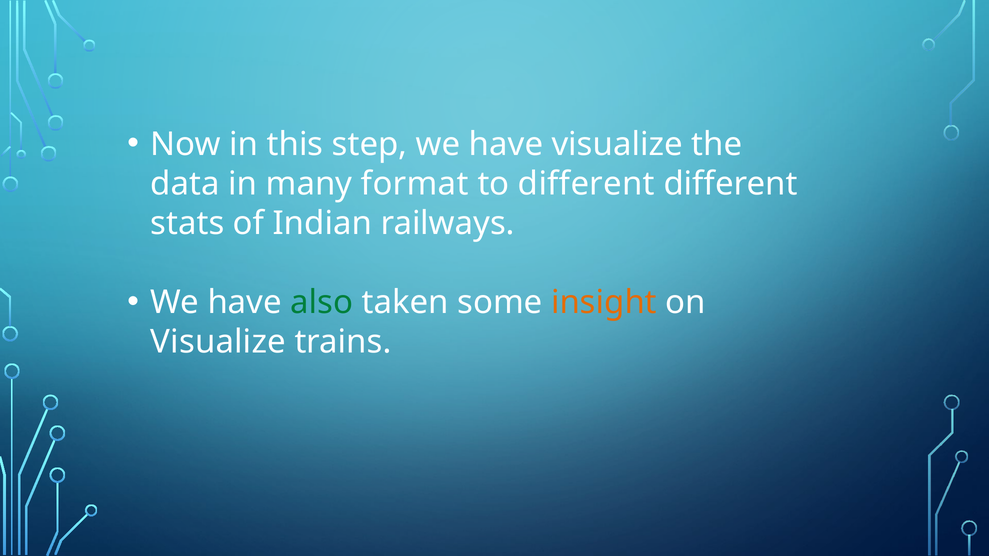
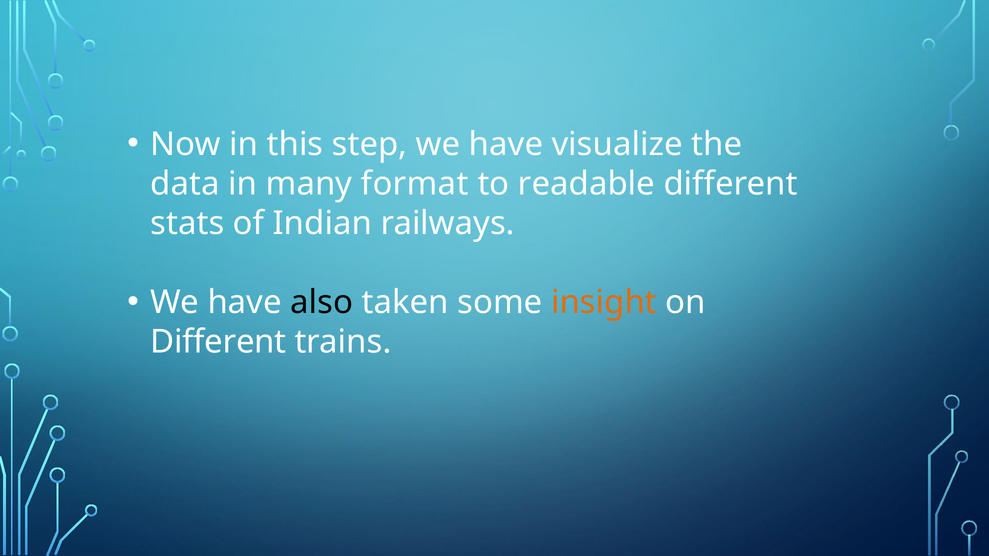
to different: different -> readable (586, 184)
also colour: green -> black (322, 303)
Visualize: Visualize -> Different (218, 342)
